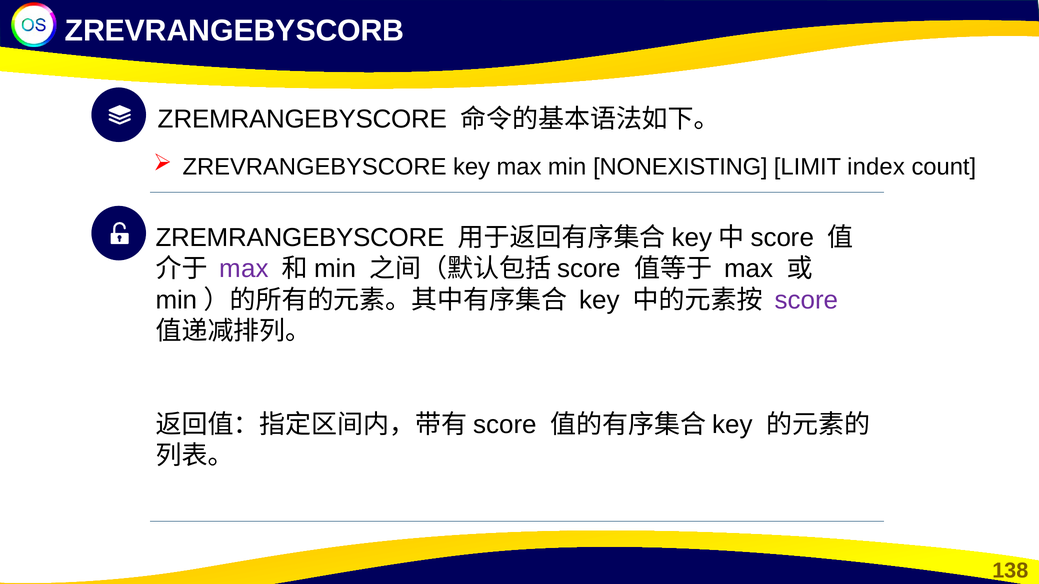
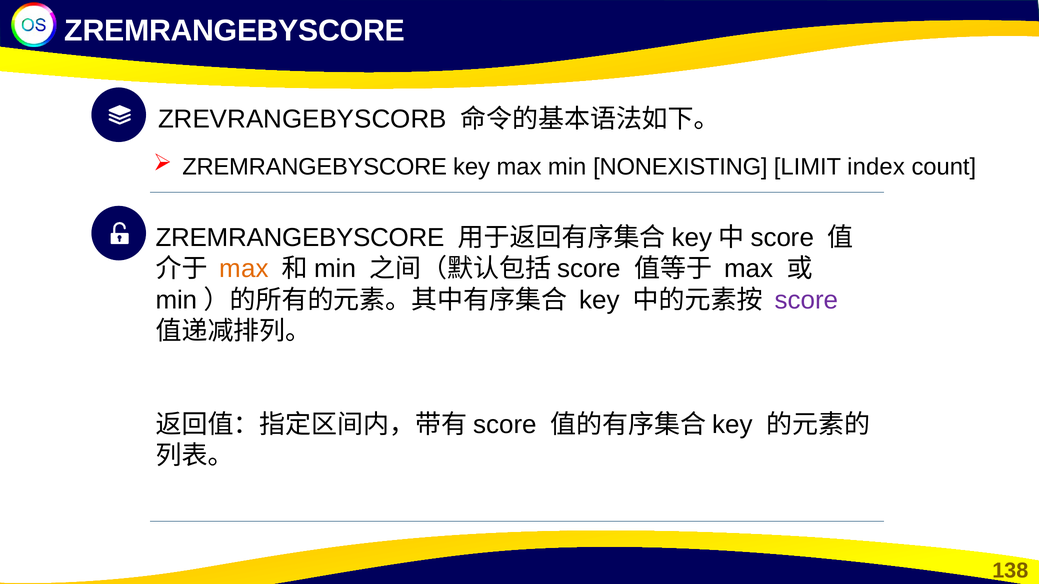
ZREVRANGEBYSCORB: ZREVRANGEBYSCORB -> ZREMRANGEBYSCORE (235, 31)
ZREMRANGEBYSCORE: ZREMRANGEBYSCORE -> ZREVRANGEBYSCORB (302, 119)
ZREVRANGEBYSCORE: ZREVRANGEBYSCORE -> ZREMRANGEBYSCORE (315, 167)
max colour: purple -> orange (244, 269)
